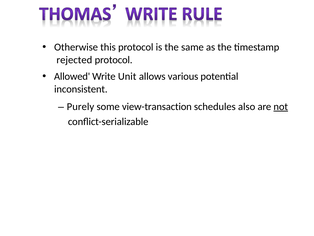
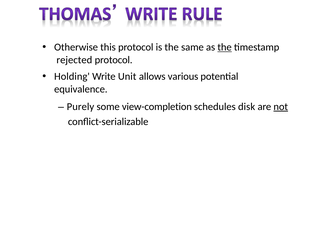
the underline: none -> present (225, 47)
Allowed: Allowed -> Holding (72, 76)
inconsistent: inconsistent -> equivalence (81, 89)
view-transaction: view-transaction -> view-completion (157, 106)
also: also -> disk (247, 106)
